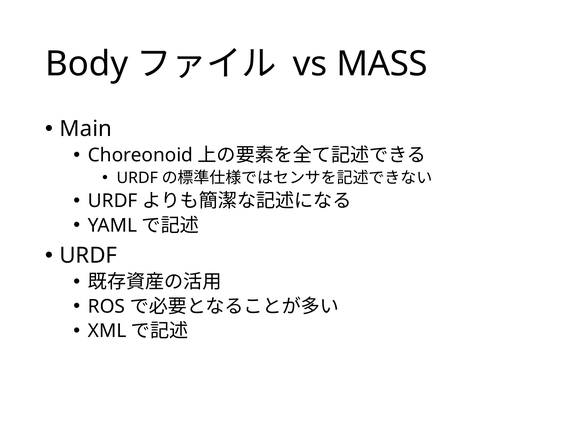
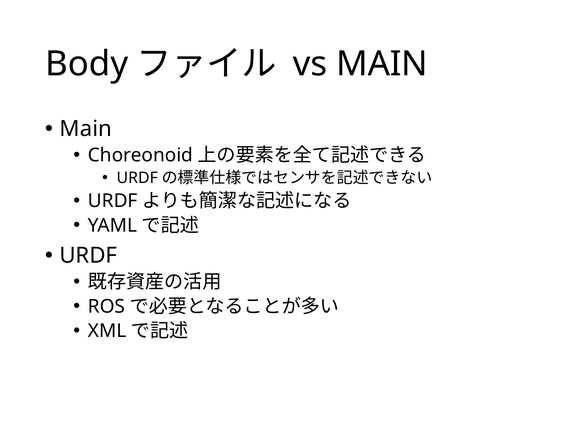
vs MASS: MASS -> MAIN (382, 64)
